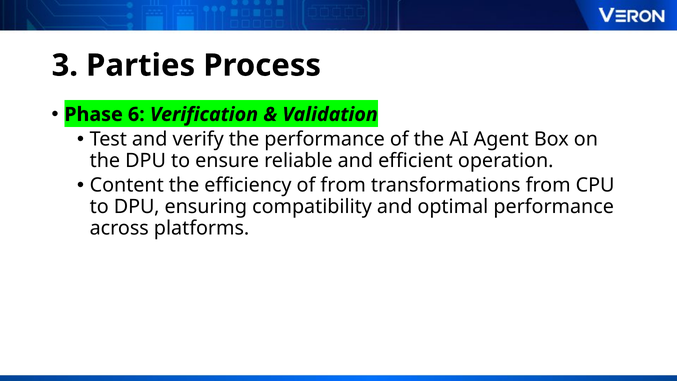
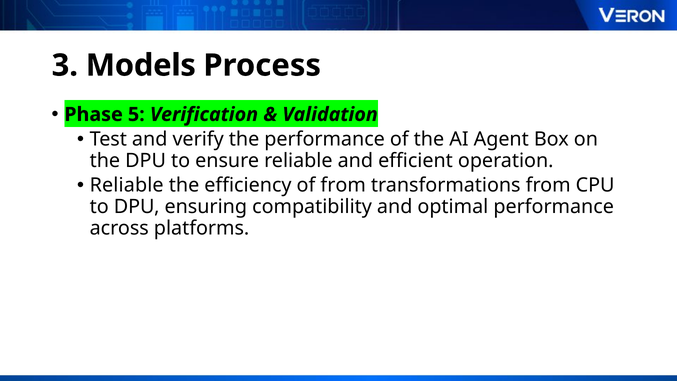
Parties: Parties -> Models (141, 65)
6: 6 -> 5 (136, 114)
Content: Content -> Reliable (127, 185)
